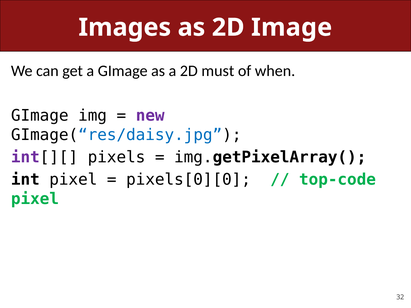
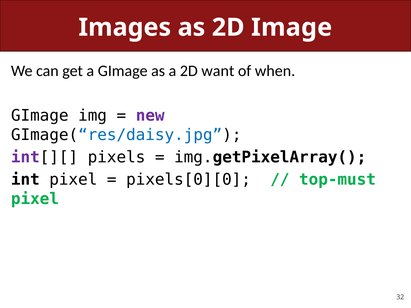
must: must -> want (218, 71)
top-code: top-code -> top-must (337, 180)
